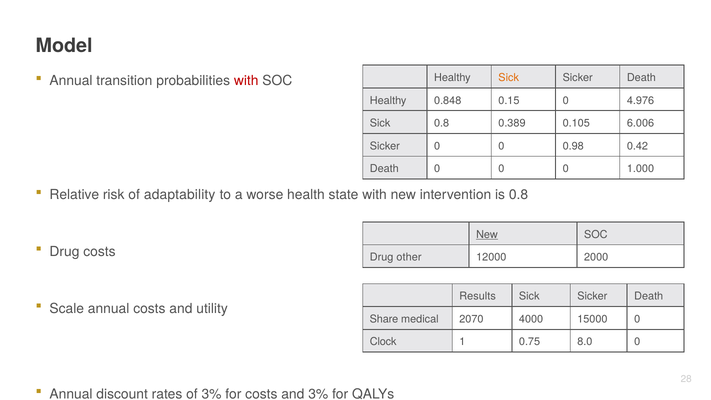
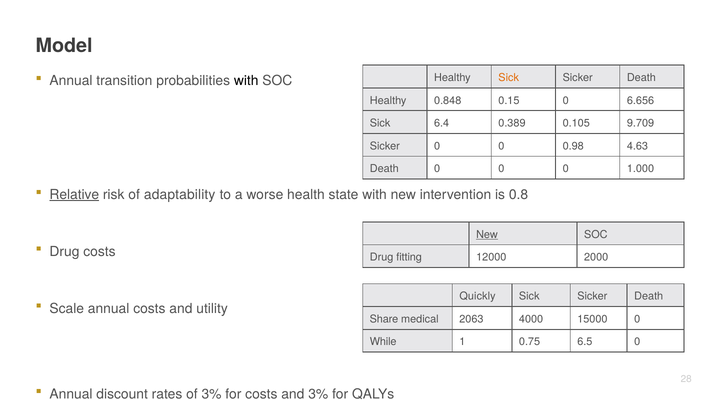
with colour: red -> black (246, 81)
4.976: 4.976 -> 6.656 (641, 100)
Sick 0.8: 0.8 -> 6.4 (442, 123)
6.006: 6.006 -> 9.709 (641, 123)
0.42: 0.42 -> 4.63 (637, 146)
Relative underline: none -> present (74, 195)
other: other -> fitting (409, 257)
Results: Results -> Quickly (478, 296)
2070: 2070 -> 2063 (471, 319)
Clock: Clock -> While (383, 342)
8.0: 8.0 -> 6.5 (585, 342)
